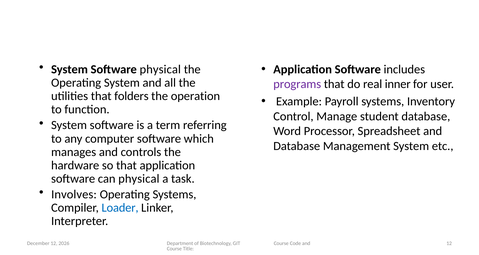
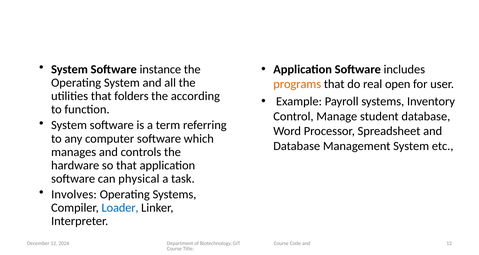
Software physical: physical -> instance (160, 70)
programs colour: purple -> orange (297, 84)
inner: inner -> open (398, 84)
operation: operation -> according (195, 96)
